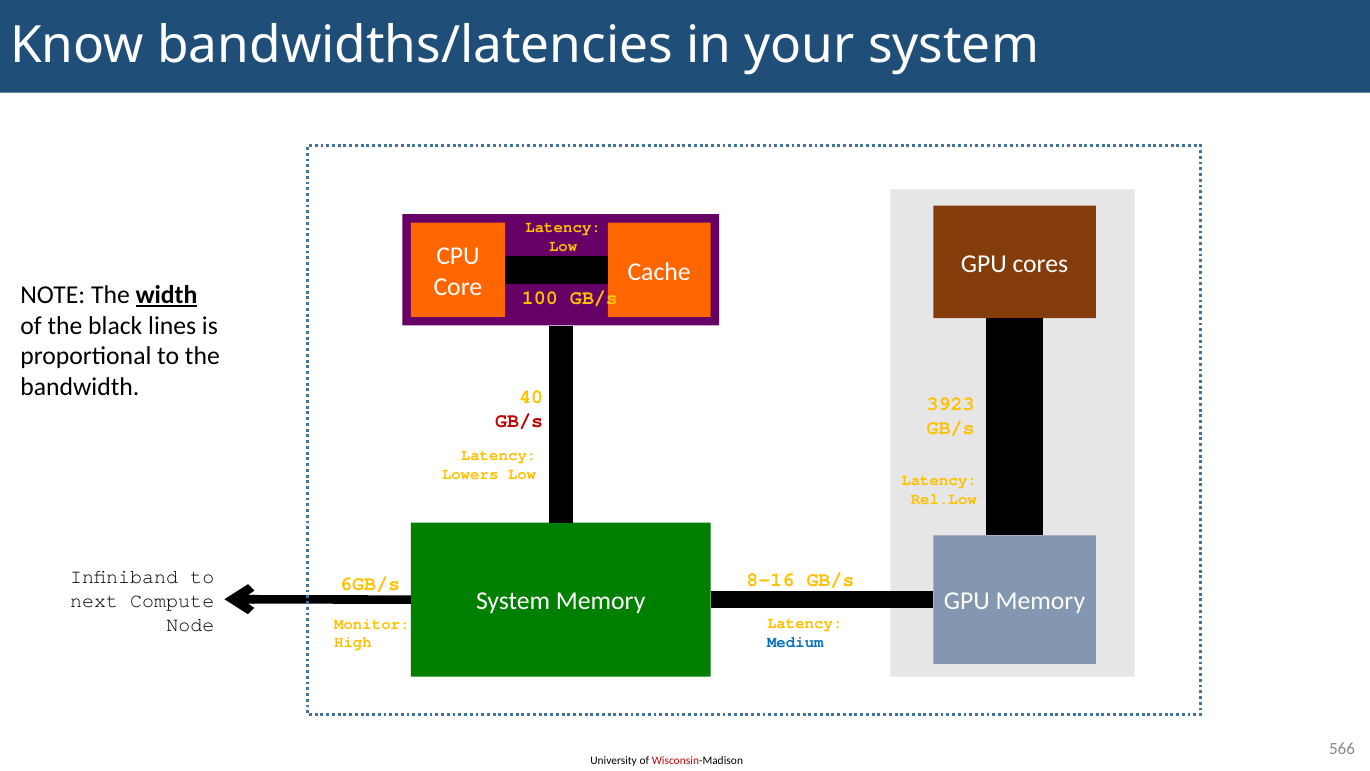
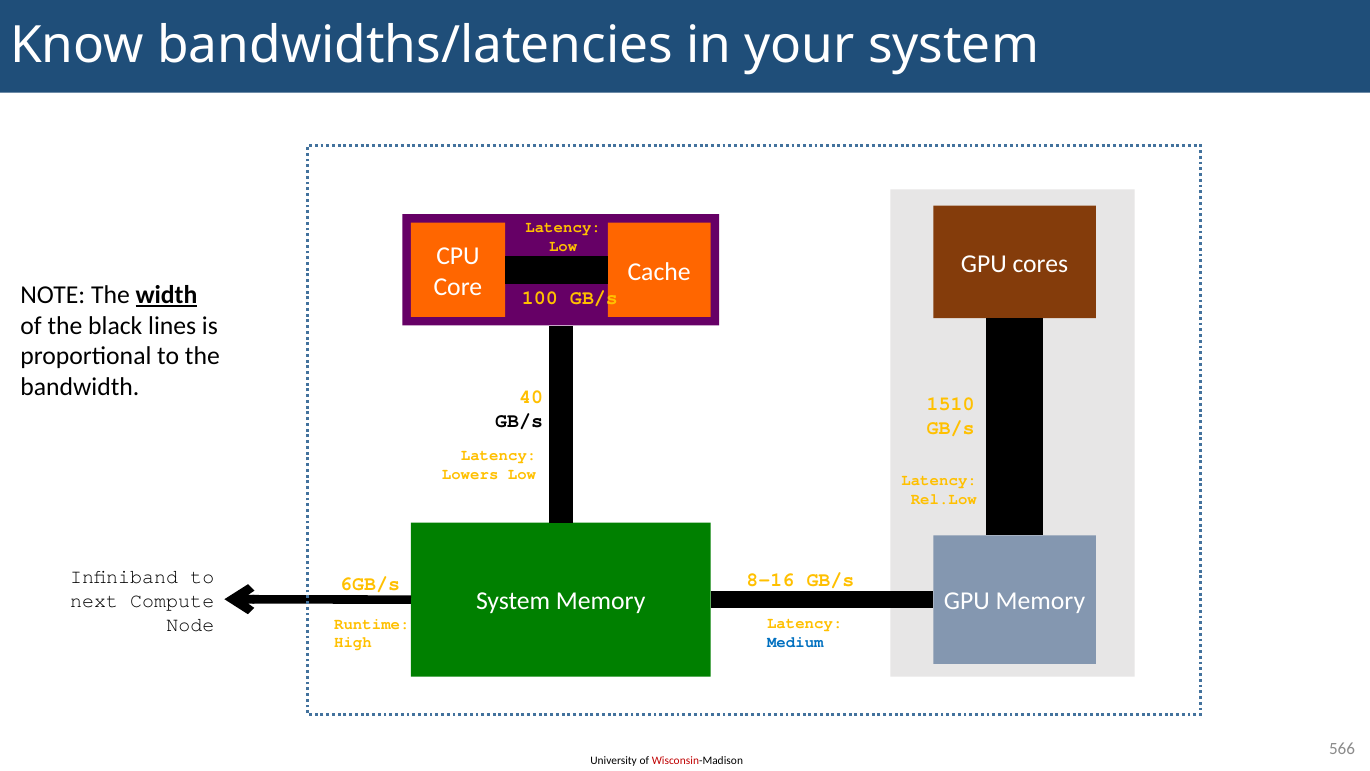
3923: 3923 -> 1510 (951, 404)
GB/s colour: red -> black (519, 420)
Monitor: Monitor -> Runtime (372, 624)
